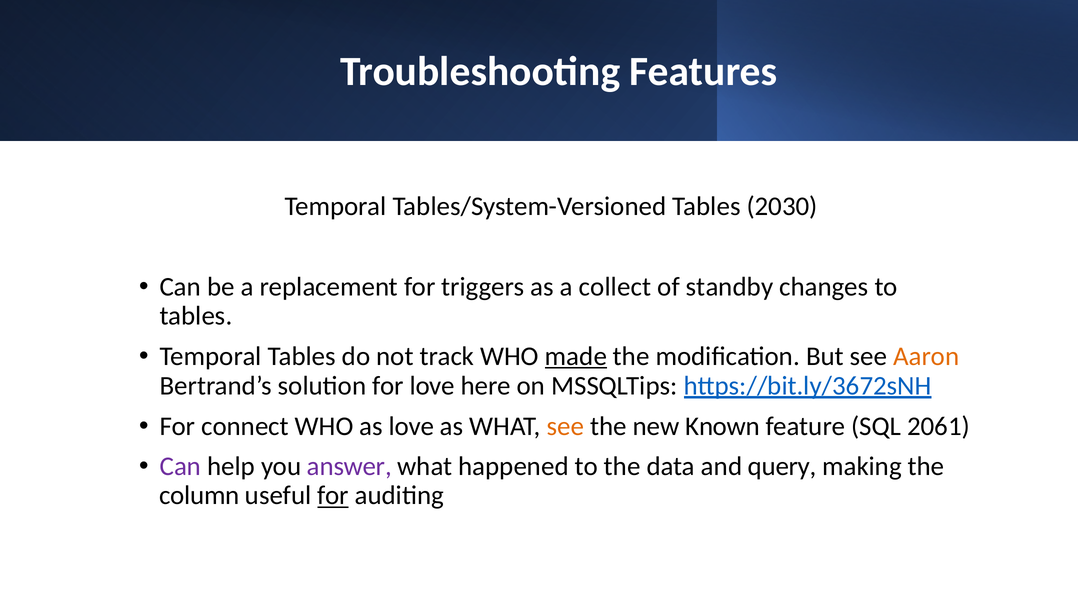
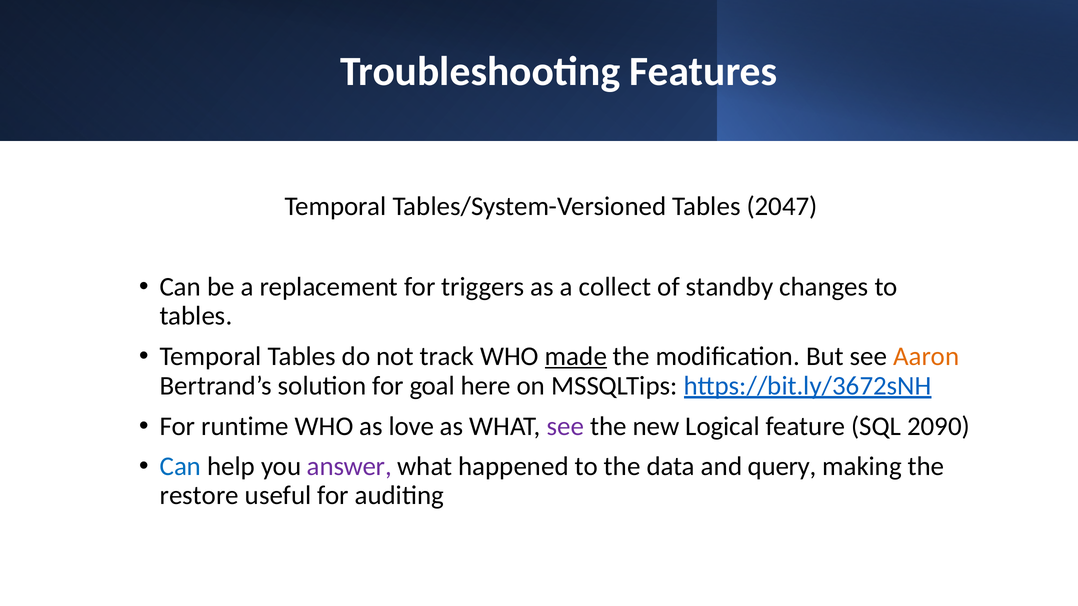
2030: 2030 -> 2047 (782, 206)
for love: love -> goal (432, 386)
connect: connect -> runtime (245, 426)
see colour: orange -> purple (565, 426)
Known: Known -> Logical (723, 426)
2061: 2061 -> 2090 (939, 426)
Can colour: purple -> blue (180, 467)
column: column -> restore (199, 496)
for underline: present -> none (333, 496)
